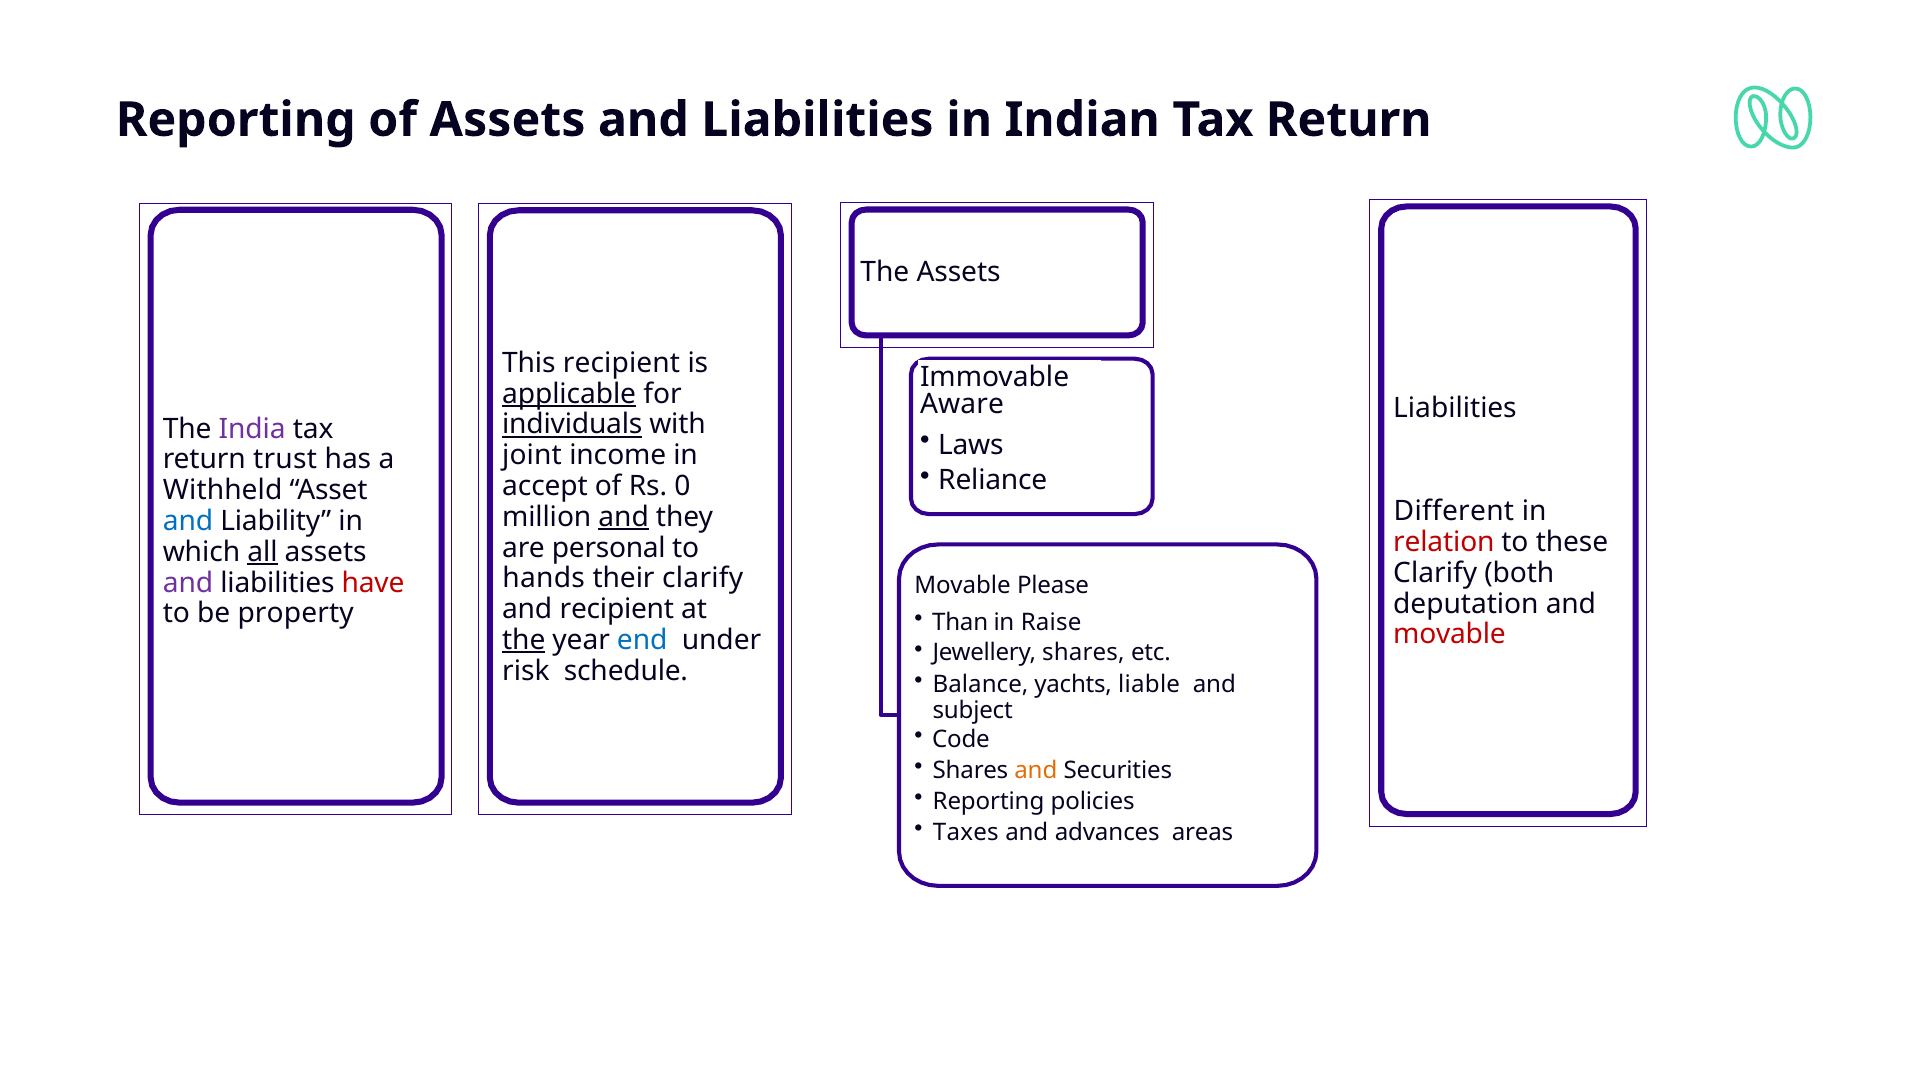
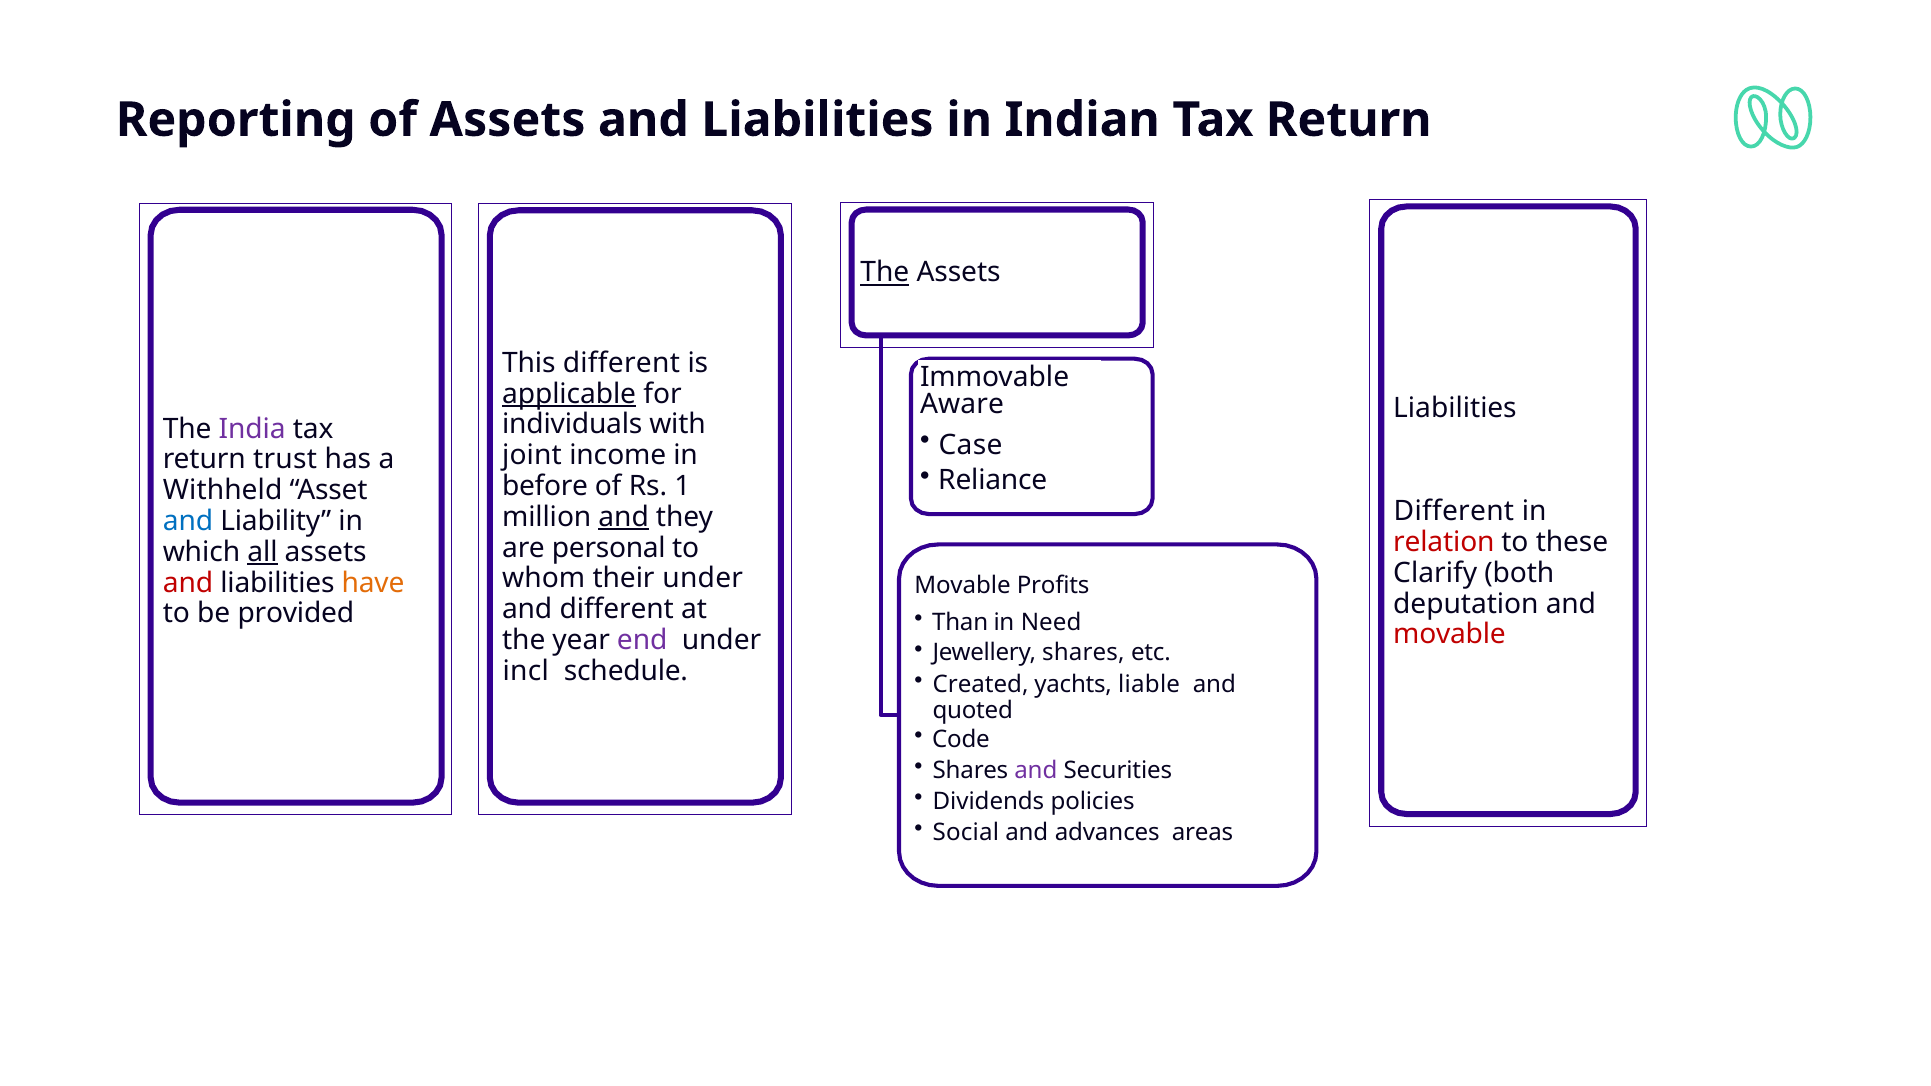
The underline: none -> present (885, 273)
This recipient: recipient -> different (621, 363)
individuals underline: present -> none (572, 425)
Laws: Laws -> Case (971, 445)
accept: accept -> before (545, 486)
0: 0 -> 1 (682, 486)
hands: hands -> whom (544, 579)
their clarify: clarify -> under (703, 579)
and colour: purple -> red (188, 583)
have colour: red -> orange (373, 583)
Please: Please -> Profits (1053, 585)
and recipient: recipient -> different (617, 609)
property: property -> provided (296, 614)
Raise: Raise -> Need (1051, 622)
the underline: present -> none (524, 640)
end colour: blue -> purple (642, 640)
risk: risk -> incl (526, 671)
Balance: Balance -> Created (981, 684)
subject: subject -> quoted (973, 711)
and colour: orange -> purple (1036, 771)
Reporting: Reporting -> Dividends (988, 802)
Taxes: Taxes -> Social (966, 833)
